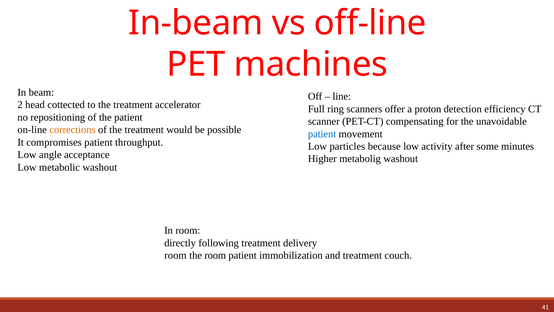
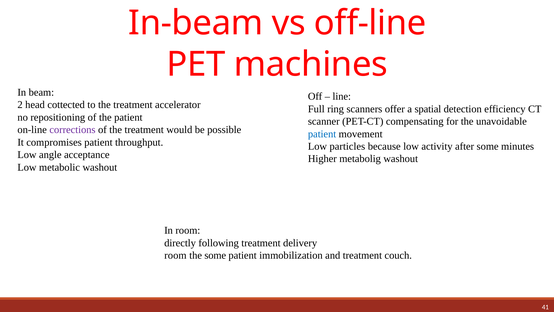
proton: proton -> spatial (428, 109)
corrections colour: orange -> purple (72, 130)
the room: room -> some (215, 255)
